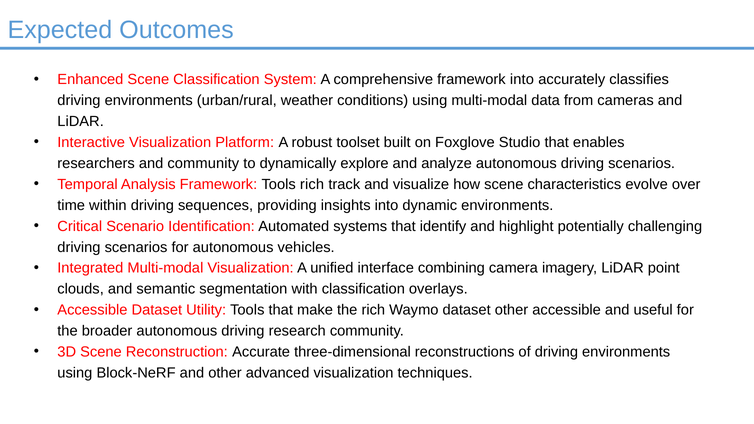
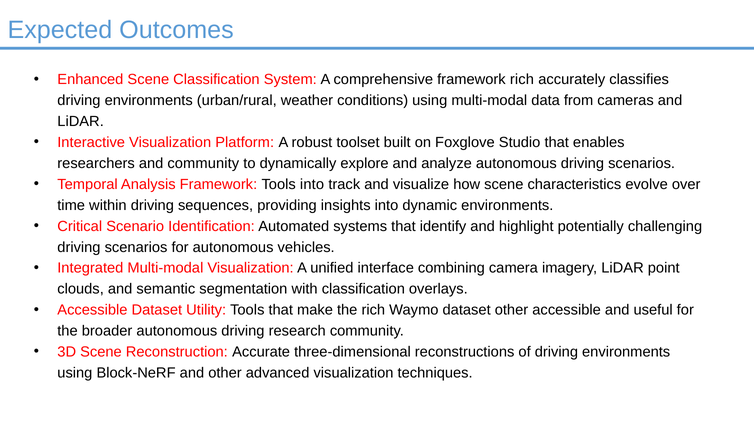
framework into: into -> rich (522, 80)
Tools rich: rich -> into (312, 184)
